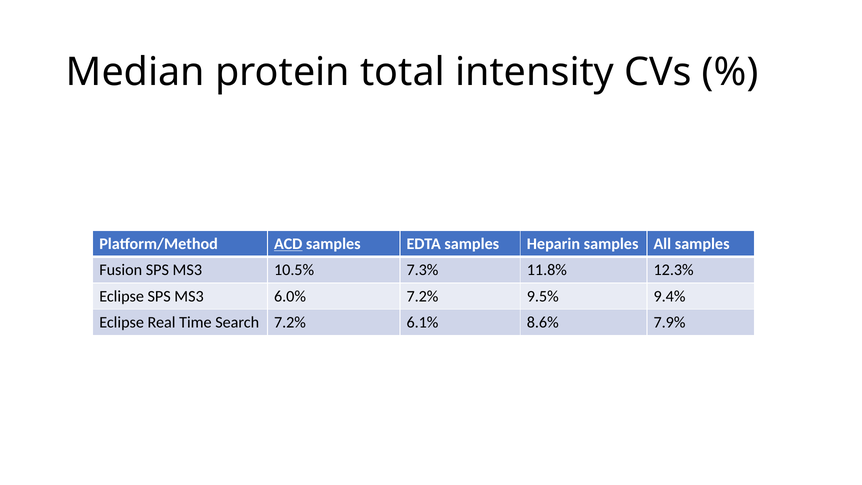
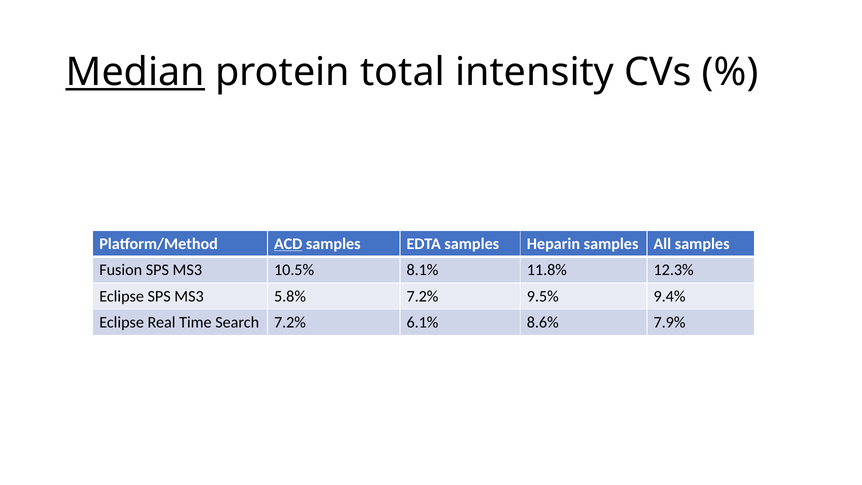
Median underline: none -> present (135, 72)
7.3%: 7.3% -> 8.1% (422, 270)
6.0%: 6.0% -> 5.8% (290, 296)
